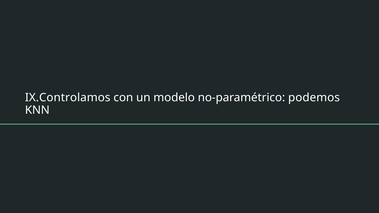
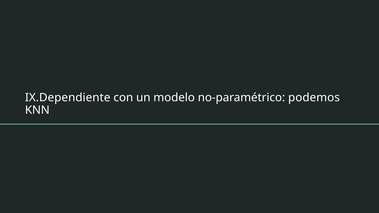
IX.Controlamos: IX.Controlamos -> IX.Dependiente (68, 98)
